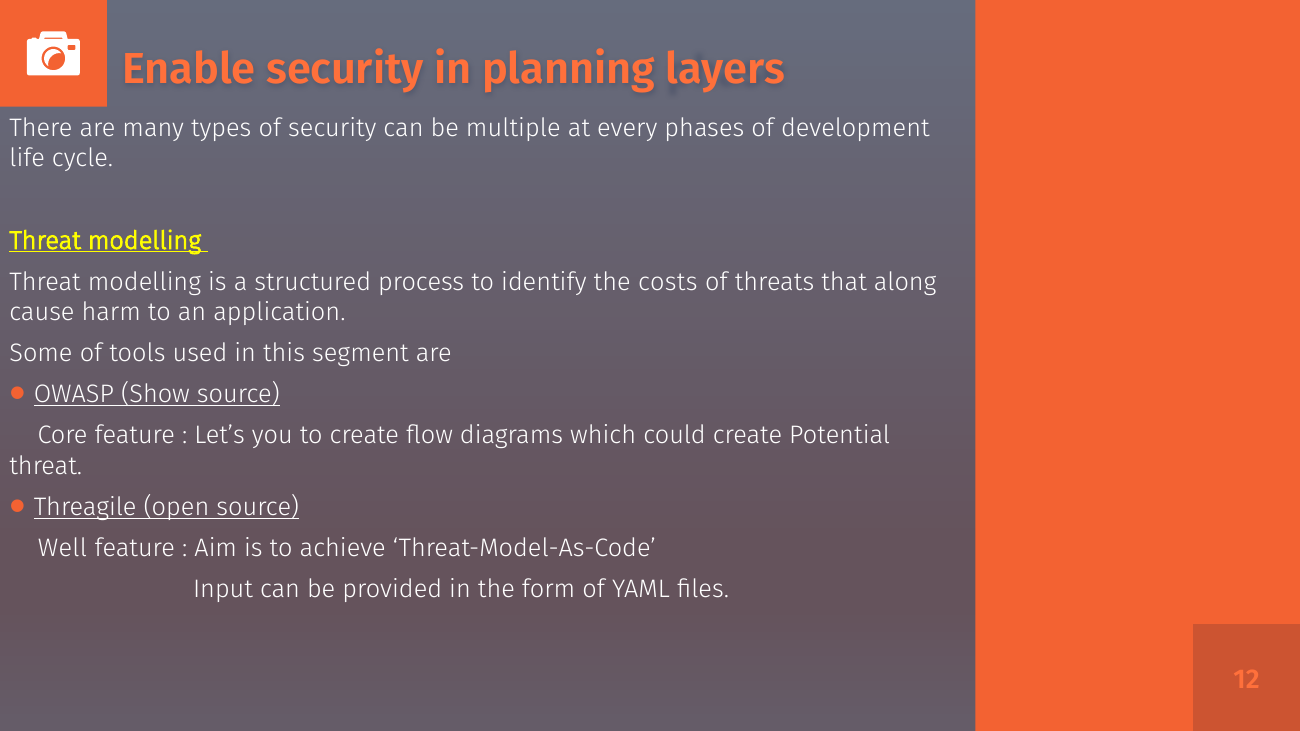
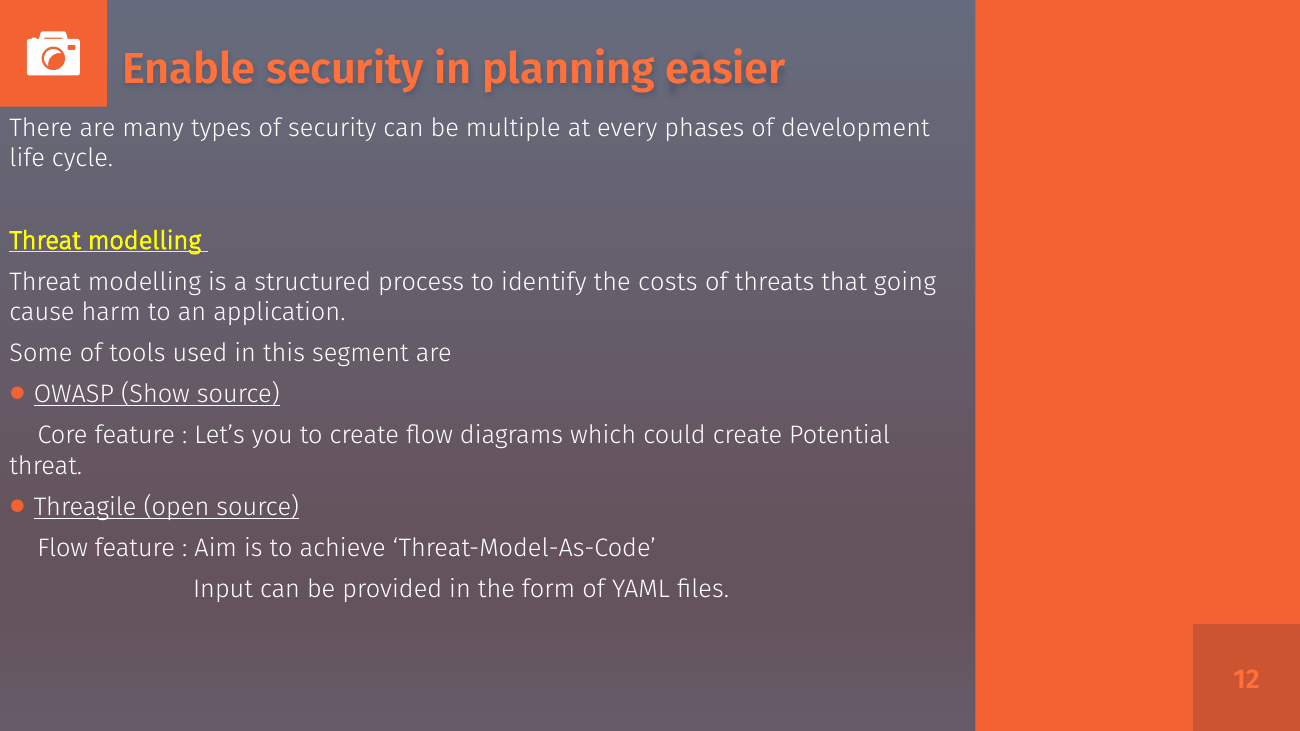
layers: layers -> easier (726, 70)
along: along -> going (905, 282)
Well: Well -> Flow (63, 549)
